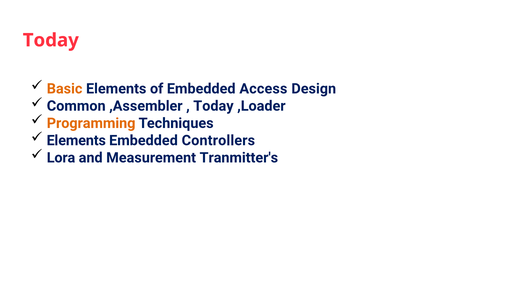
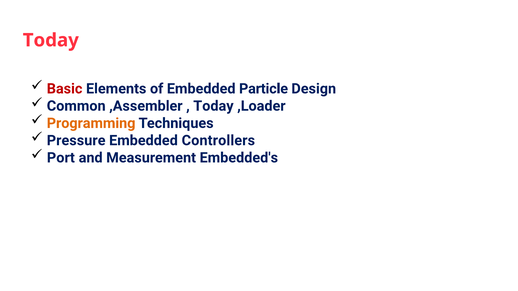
Basic colour: orange -> red (65, 89)
Access: Access -> Particle (264, 89)
Elements: Elements -> Pressure (76, 141)
Lora: Lora -> Port (61, 158)
Tranmitter's: Tranmitter's -> Embedded's (239, 158)
